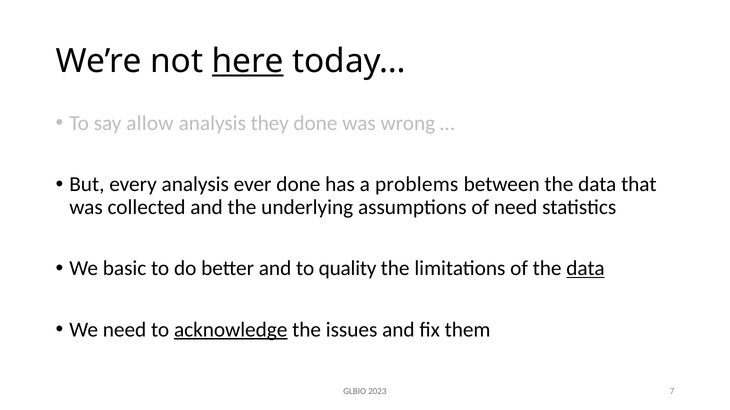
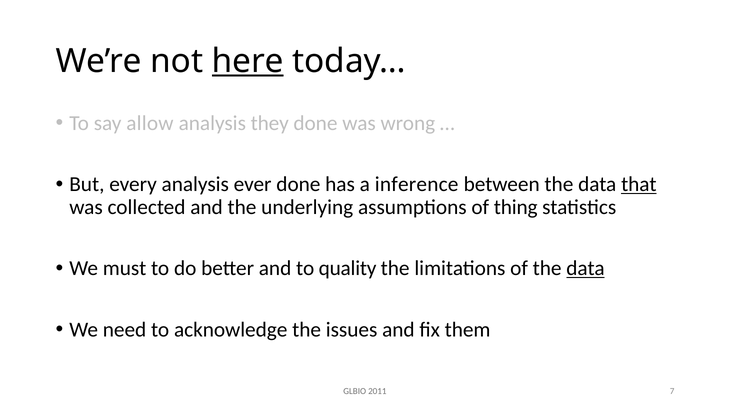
problems: problems -> inference (417, 185)
that underline: none -> present (639, 185)
of need: need -> thing (516, 208)
basic: basic -> must (125, 269)
acknowledge underline: present -> none (231, 330)
2023: 2023 -> 2011 (377, 392)
